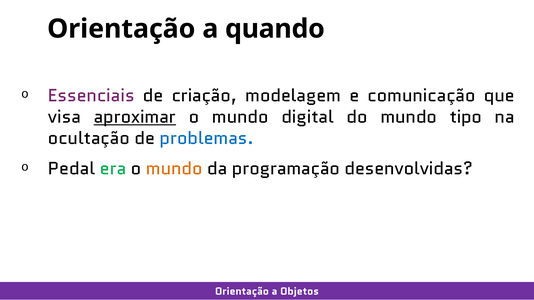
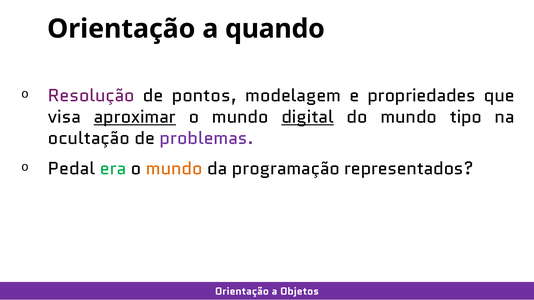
Essenciais: Essenciais -> Resolução (91, 96)
criação: criação -> pontos (204, 96)
comunicação: comunicação -> propriedades (422, 96)
digital underline: none -> present (308, 117)
problemas colour: blue -> purple (207, 139)
desenvolvidas: desenvolvidas -> representados (409, 169)
